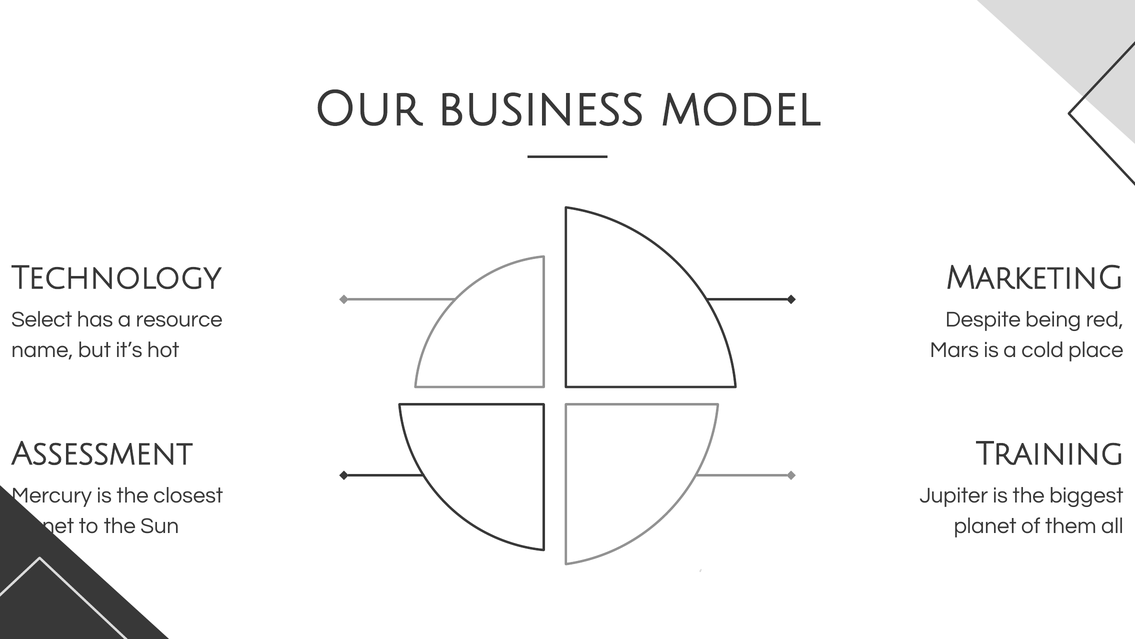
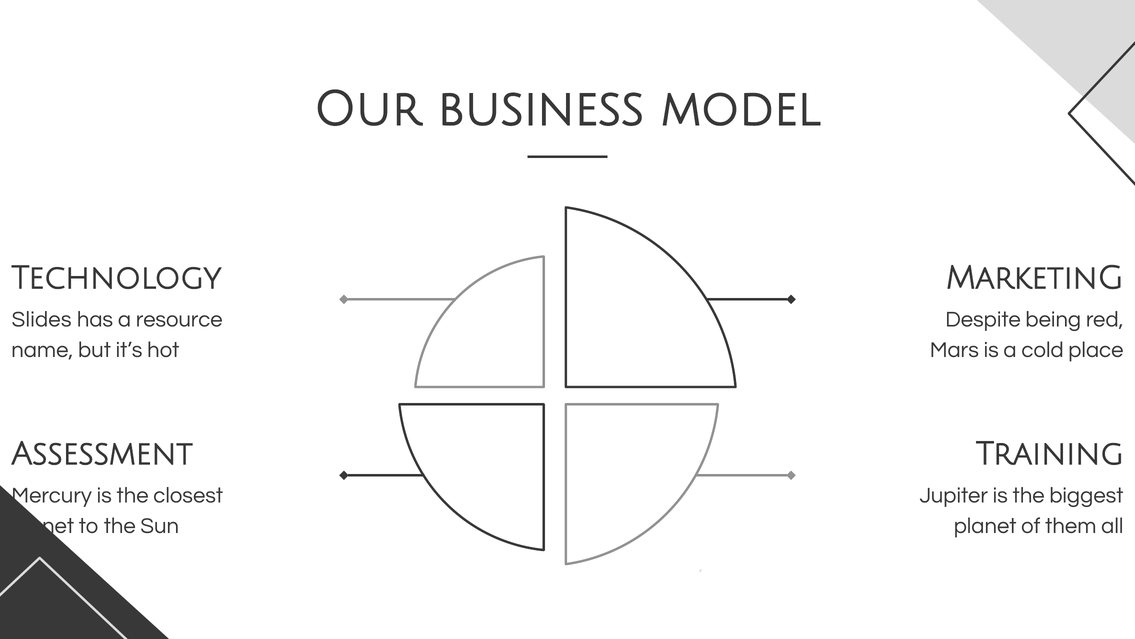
Select: Select -> Slides (42, 319)
